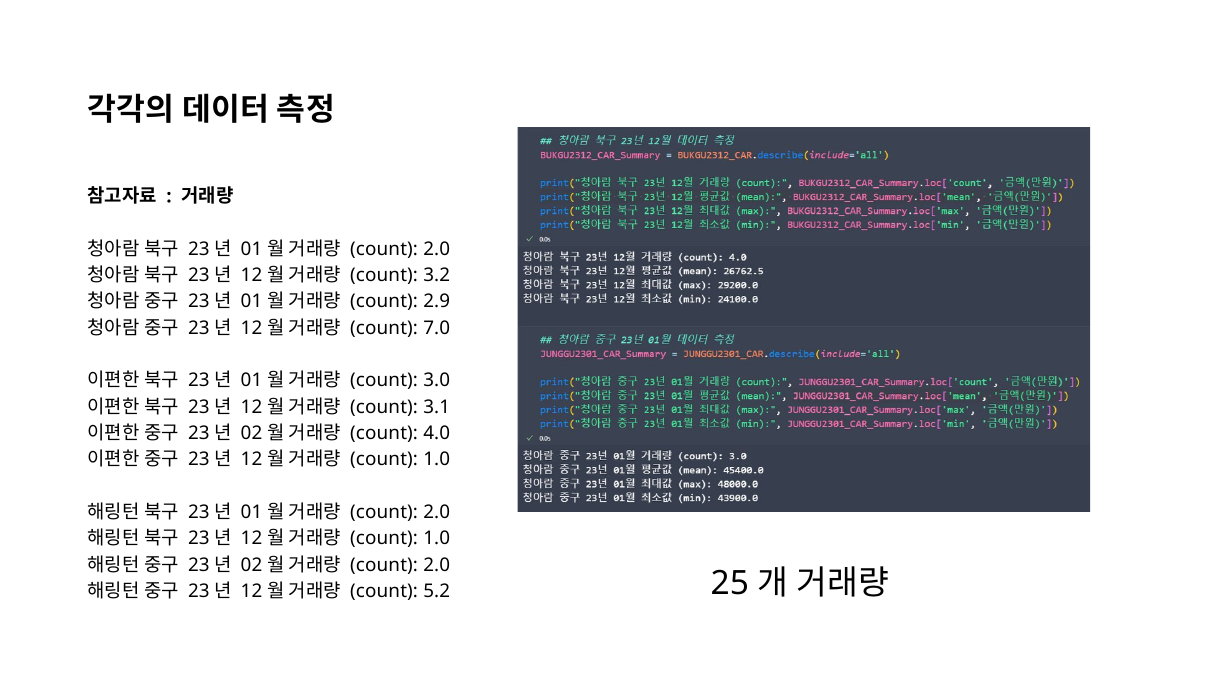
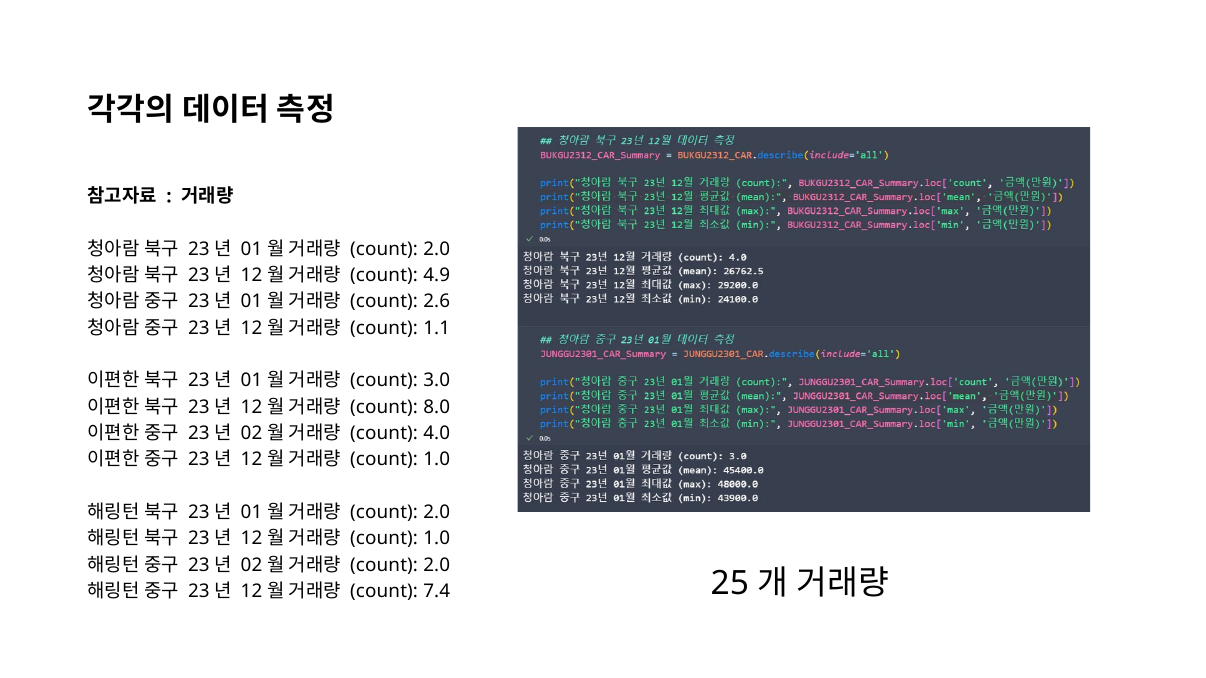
3.2: 3.2 -> 4.9 (437, 275)
2.9: 2.9 -> 2.6 (437, 302)
7.0: 7.0 -> 1.1 (437, 328)
3.1: 3.1 -> 8.0 (437, 407)
5.2: 5.2 -> 7.4 (437, 592)
